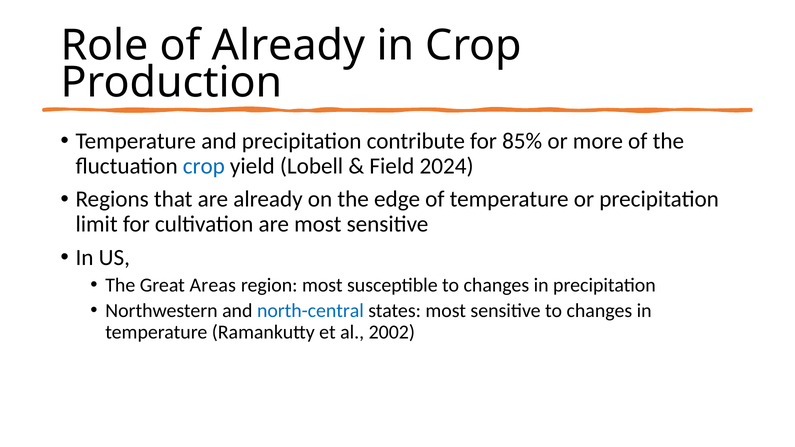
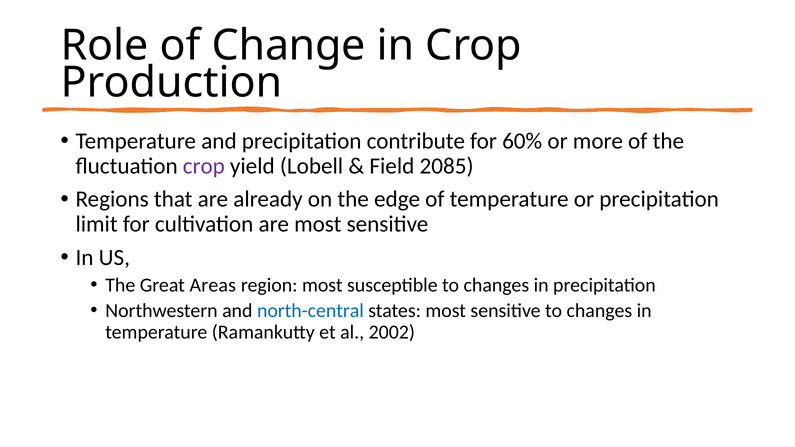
of Already: Already -> Change (289, 45)
85%: 85% -> 60% (522, 141)
crop colour: blue -> purple (204, 166)
2024: 2024 -> 2085 (447, 166)
